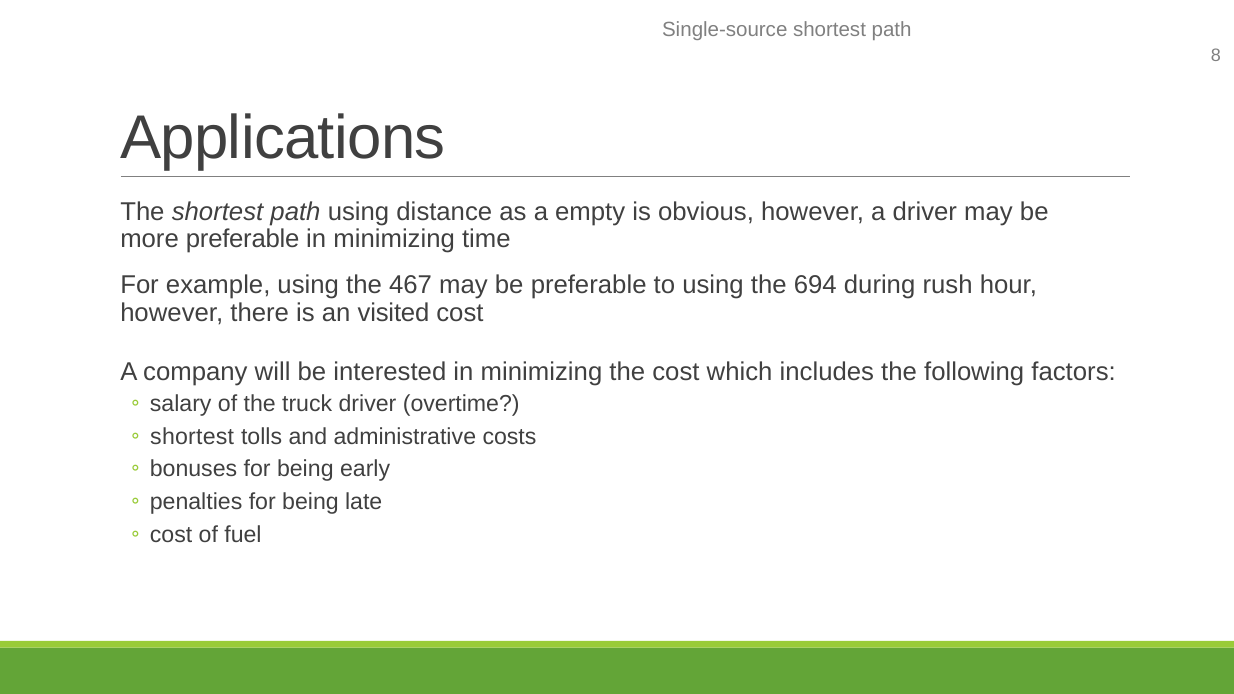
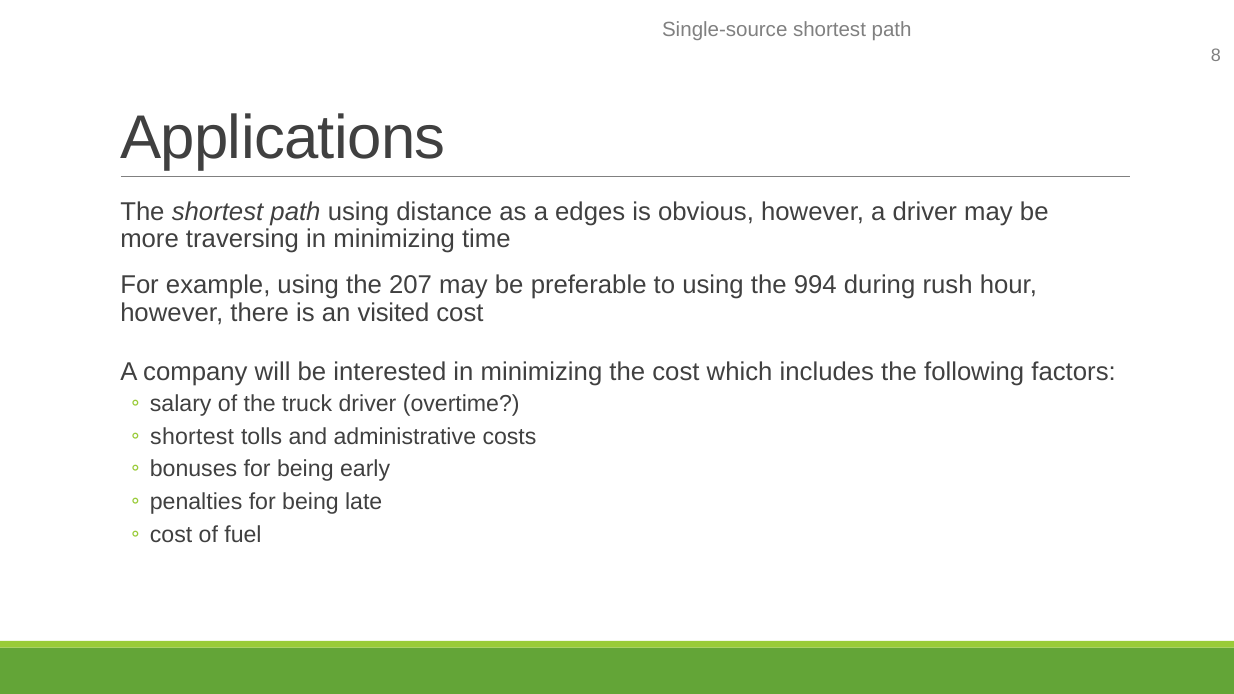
empty: empty -> edges (590, 212)
more preferable: preferable -> traversing (243, 239)
467: 467 -> 207 (411, 285)
694: 694 -> 994 (815, 285)
